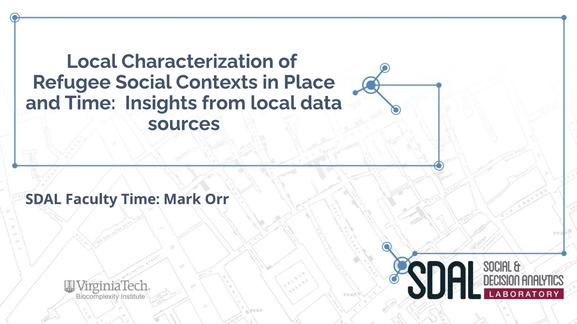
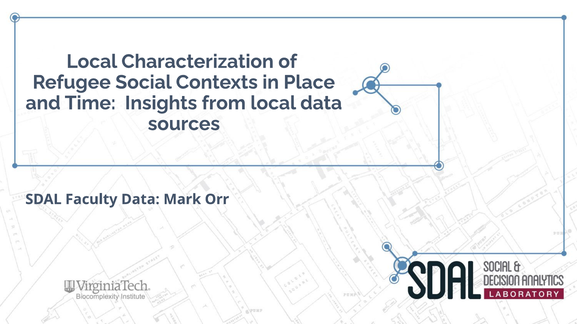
Faculty Time: Time -> Data (140, 200)
